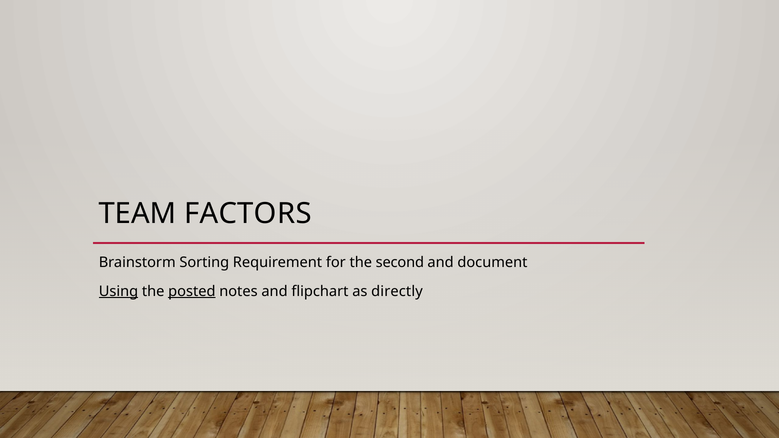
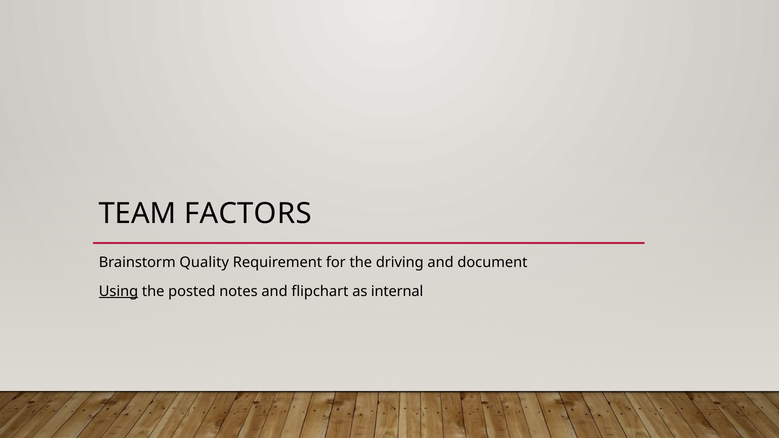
Sorting: Sorting -> Quality (204, 262)
second: second -> driving (400, 262)
posted underline: present -> none (192, 291)
directly: directly -> internal (397, 291)
